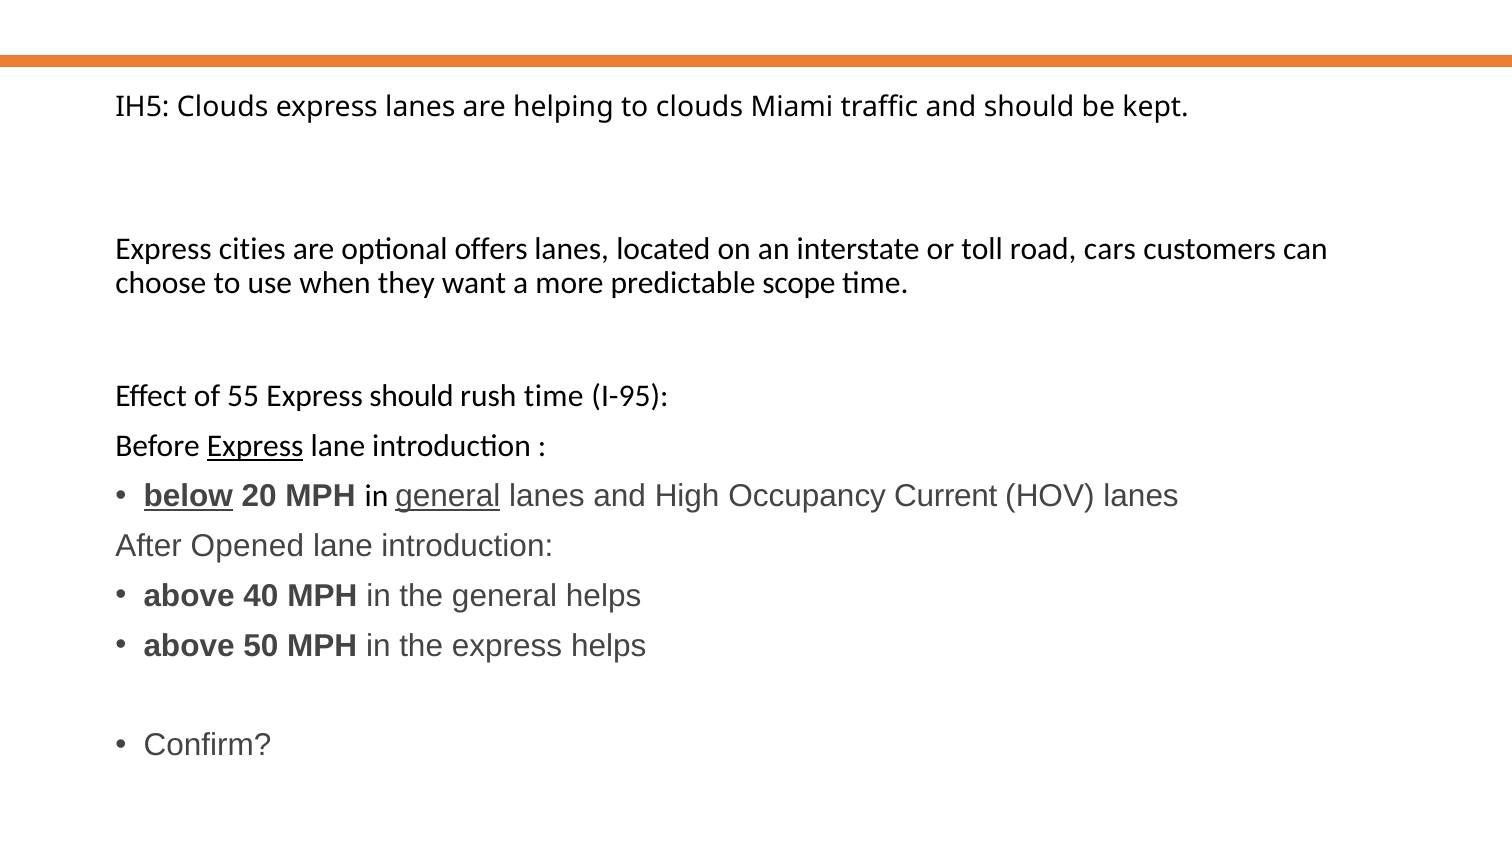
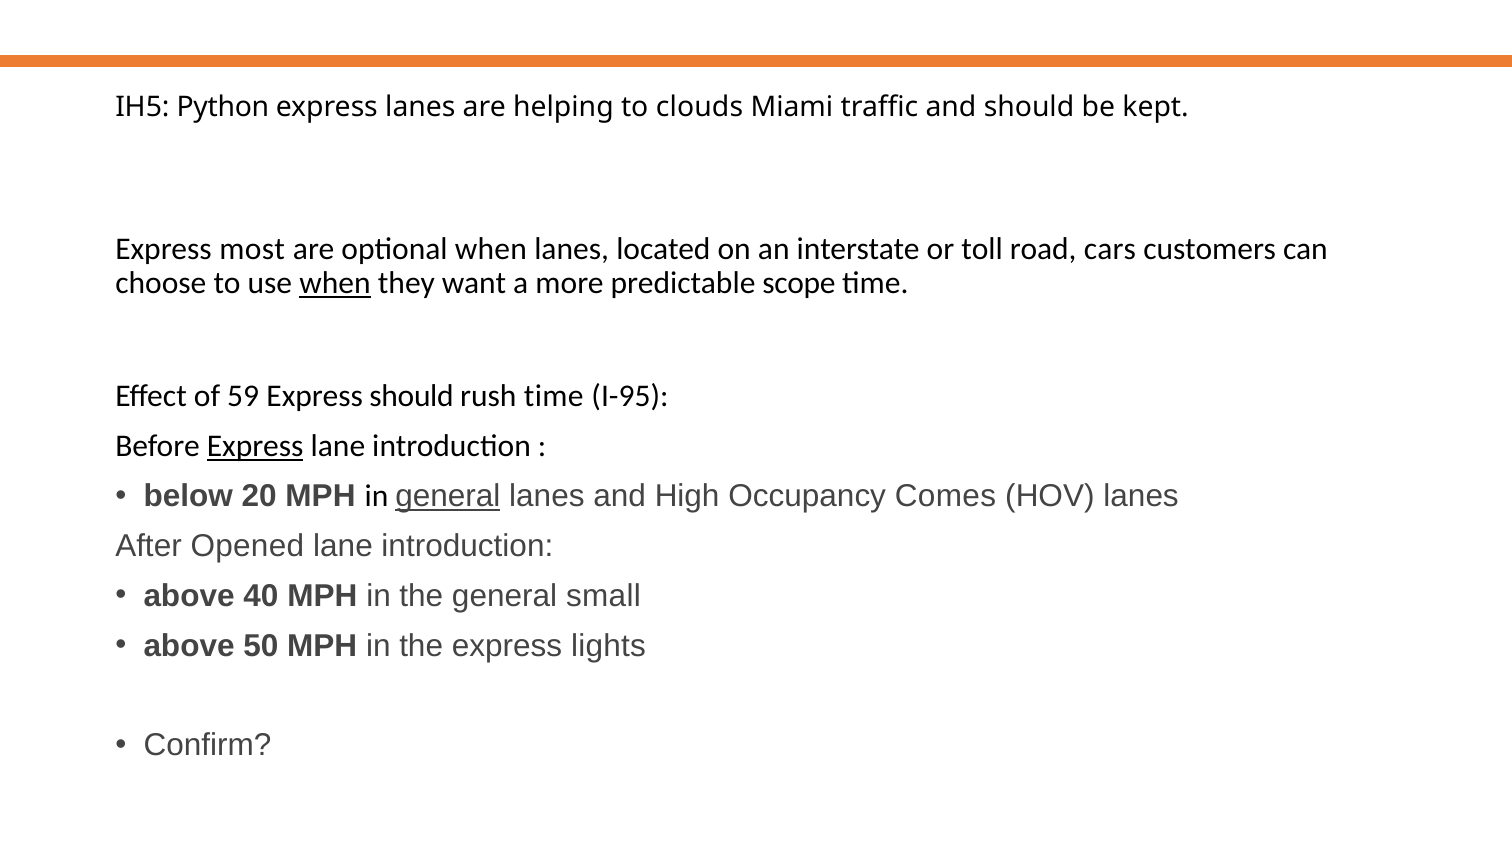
IH5 Clouds: Clouds -> Python (223, 107)
cities: cities -> most (252, 249)
optional offers: offers -> when (491, 249)
when underline: none -> present (335, 283)
55: 55 -> 59 (243, 396)
below underline: present -> none (188, 496)
Current: Current -> Comes (945, 496)
general helps: helps -> small (603, 595)
express helps: helps -> lights (608, 645)
